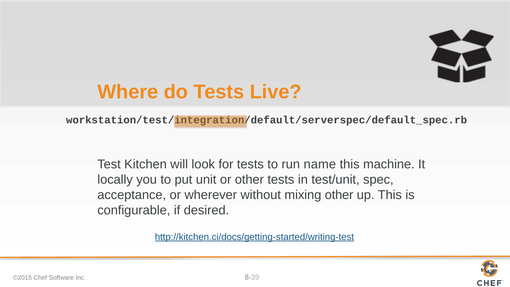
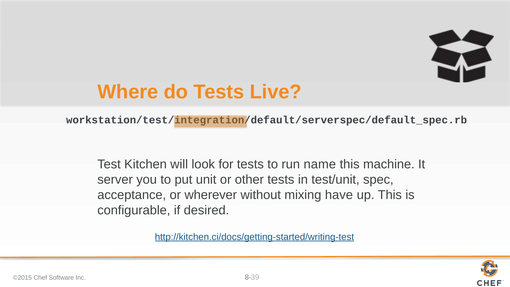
locally: locally -> server (115, 180)
mixing other: other -> have (339, 195)
